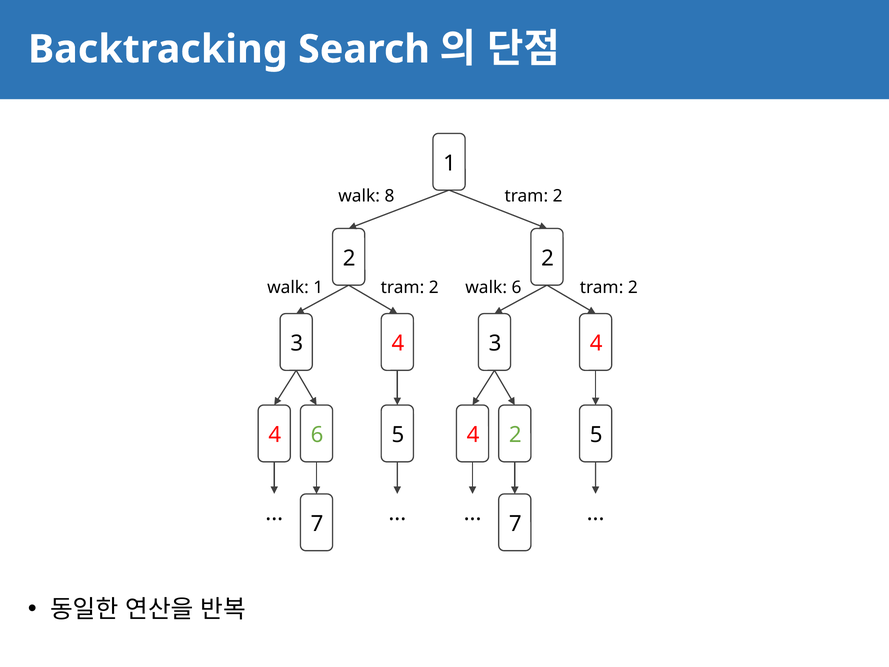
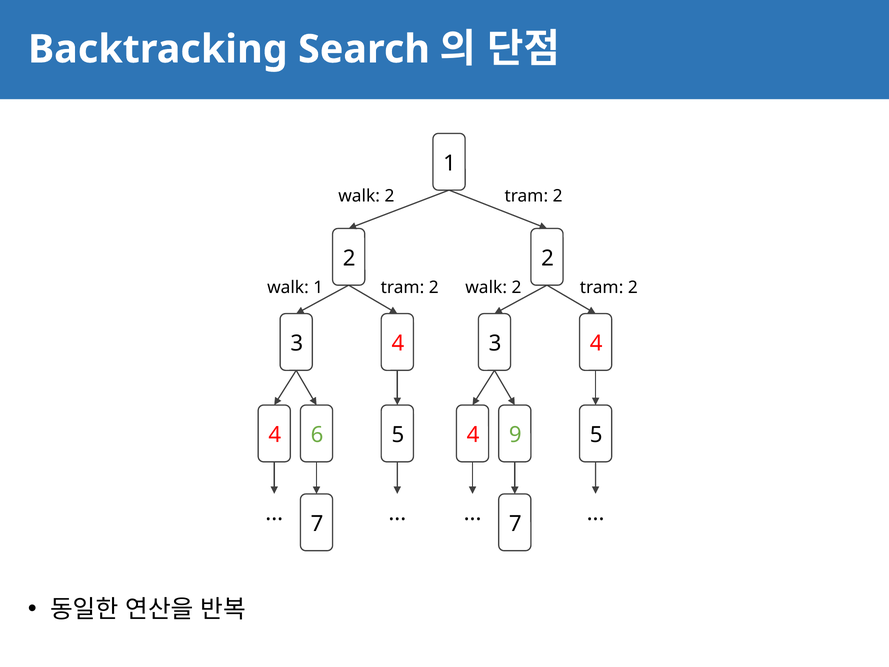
8: 8 -> 2 (389, 196)
2 walk 6: 6 -> 2 (517, 287)
4 2: 2 -> 9 (515, 435)
